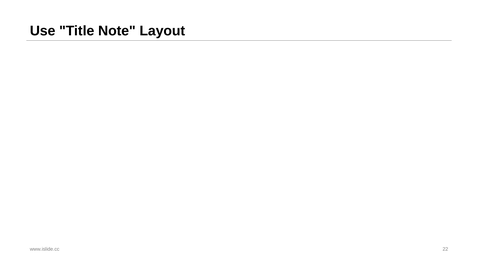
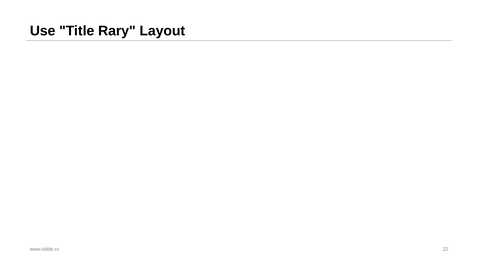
Note: Note -> Rary (117, 31)
